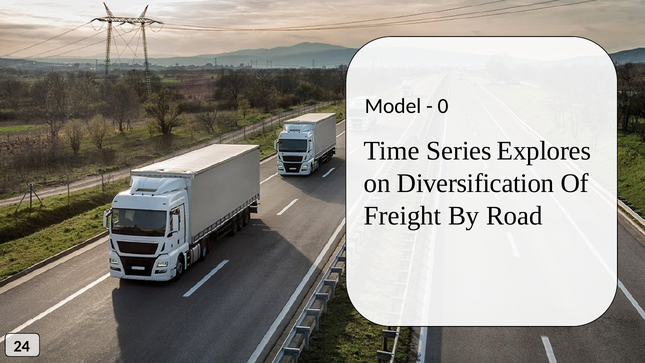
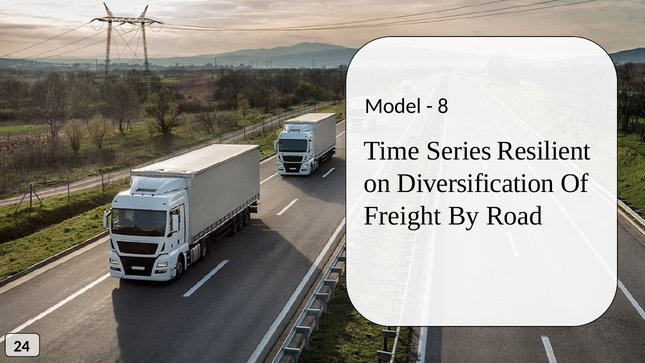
0: 0 -> 8 (443, 106)
Explores: Explores -> Resilient (544, 151)
